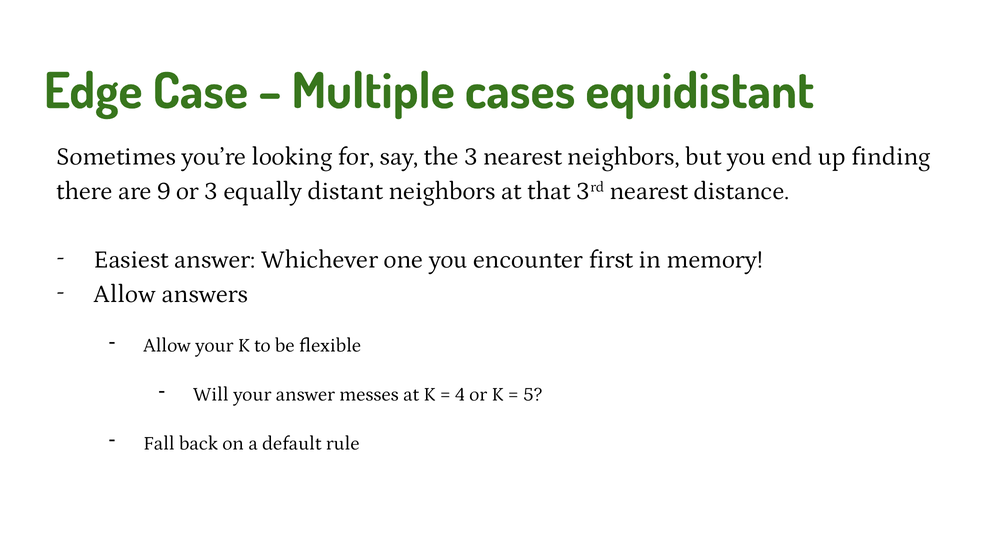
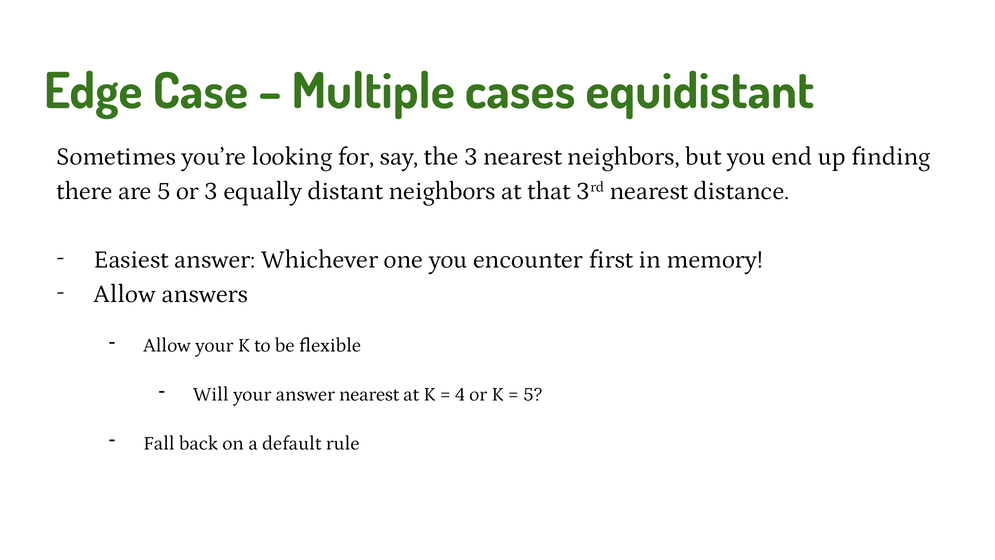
are 9: 9 -> 5 (164, 191)
answer messes: messes -> nearest (369, 394)
